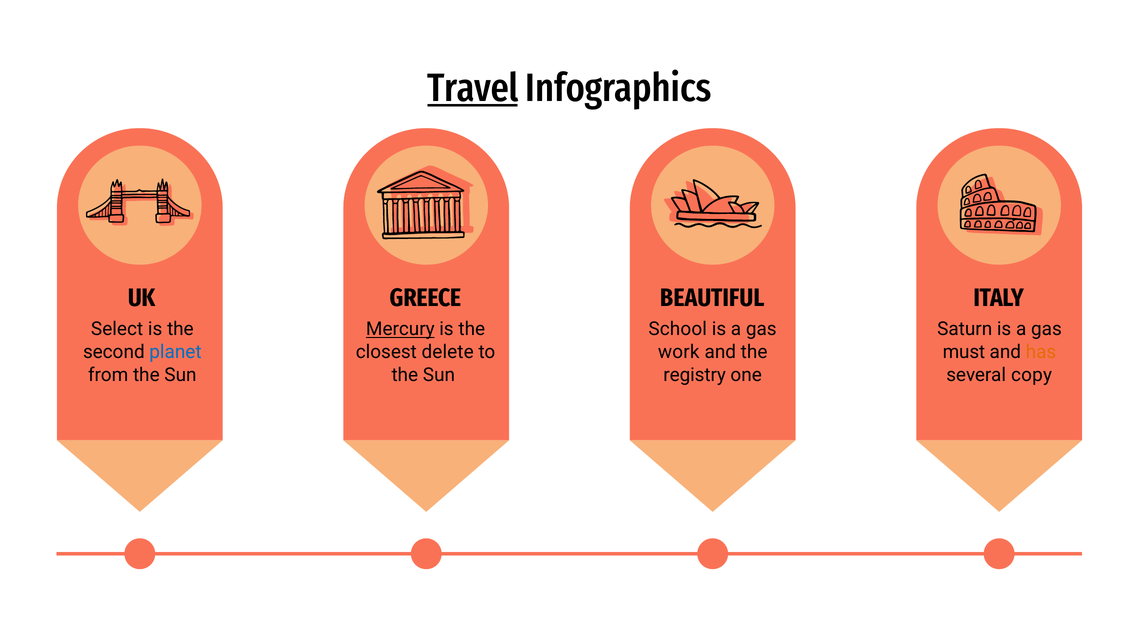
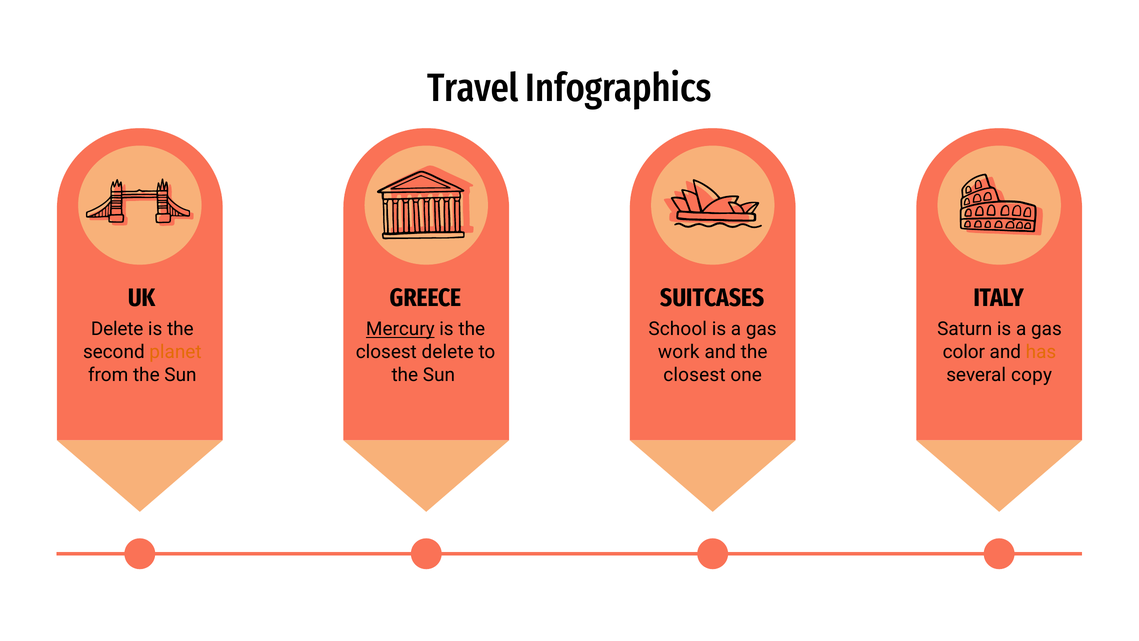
Travel underline: present -> none (473, 88)
BEAUTIFUL: BEAUTIFUL -> SUITCASES (712, 298)
Select: Select -> Delete (117, 329)
planet colour: blue -> orange (175, 352)
must: must -> color (964, 352)
registry: registry -> closest (694, 375)
